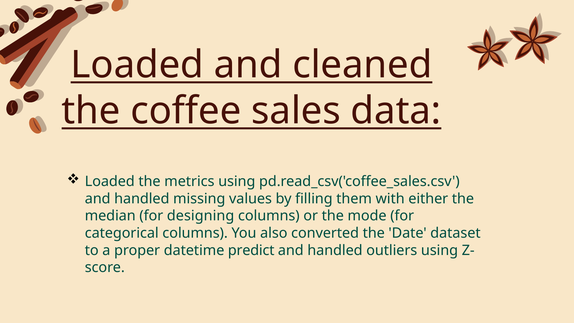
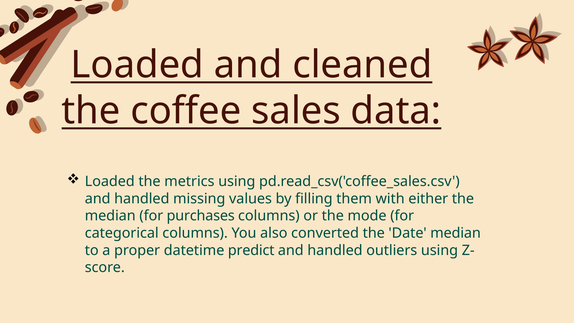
designing: designing -> purchases (201, 216)
Date dataset: dataset -> median (456, 233)
